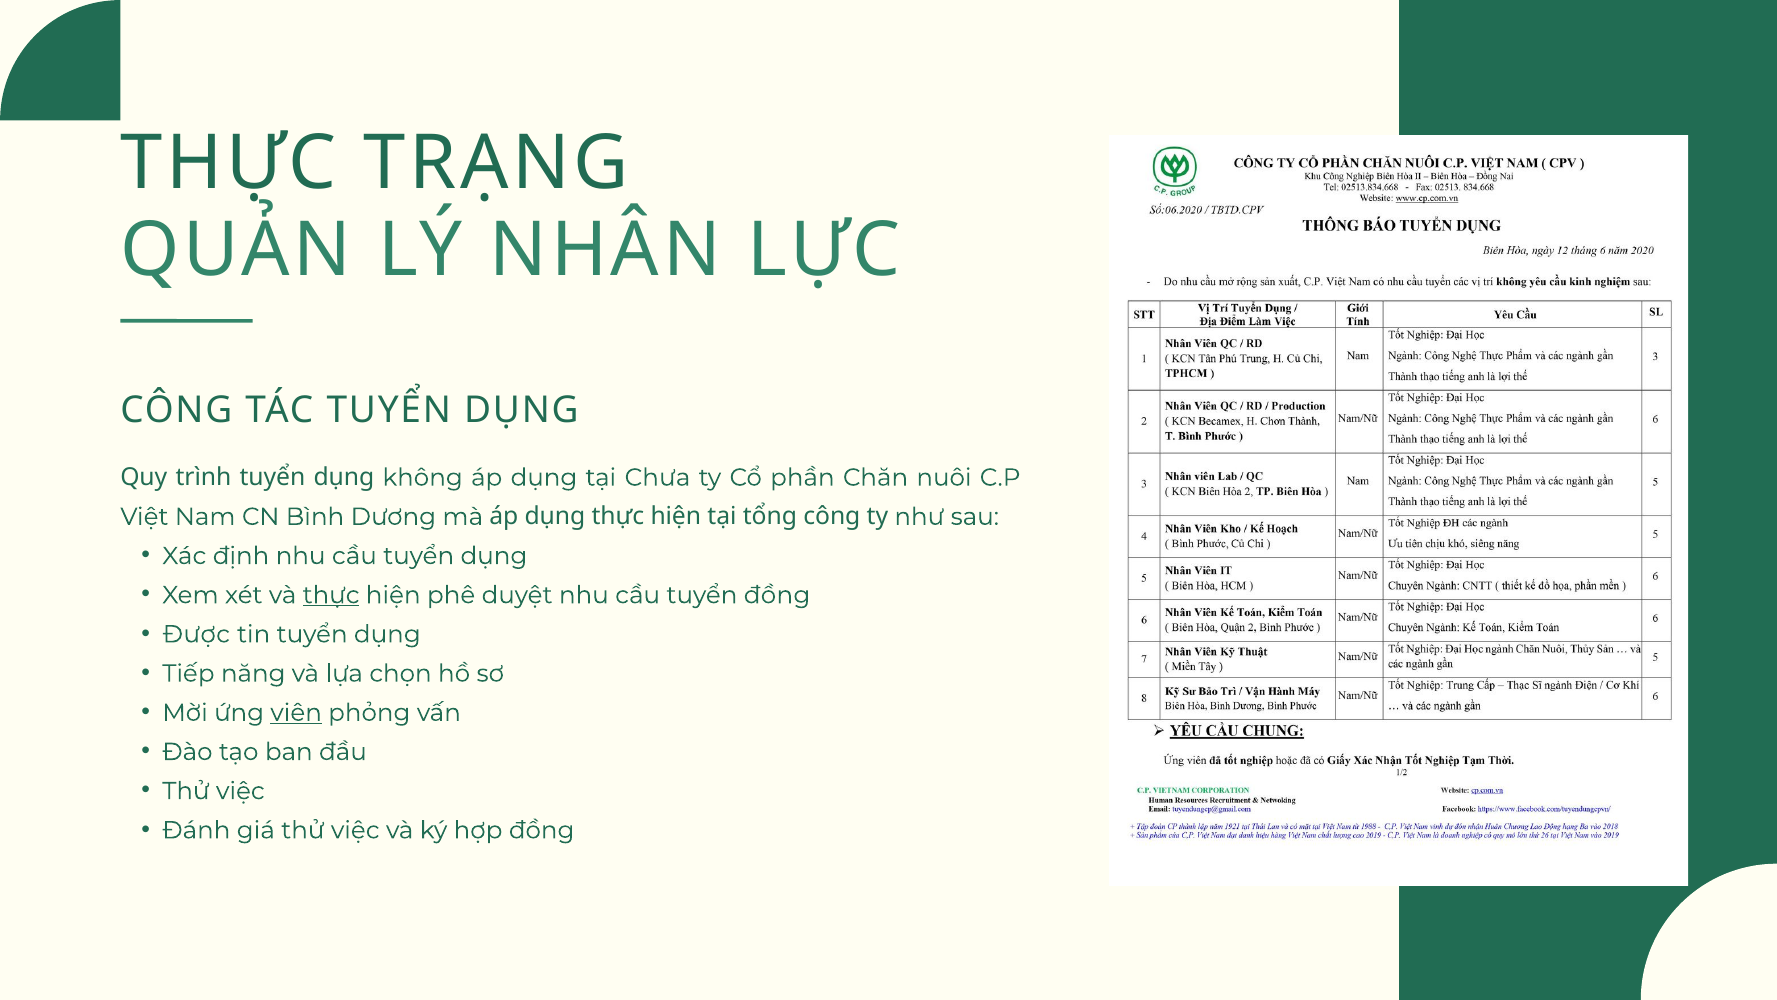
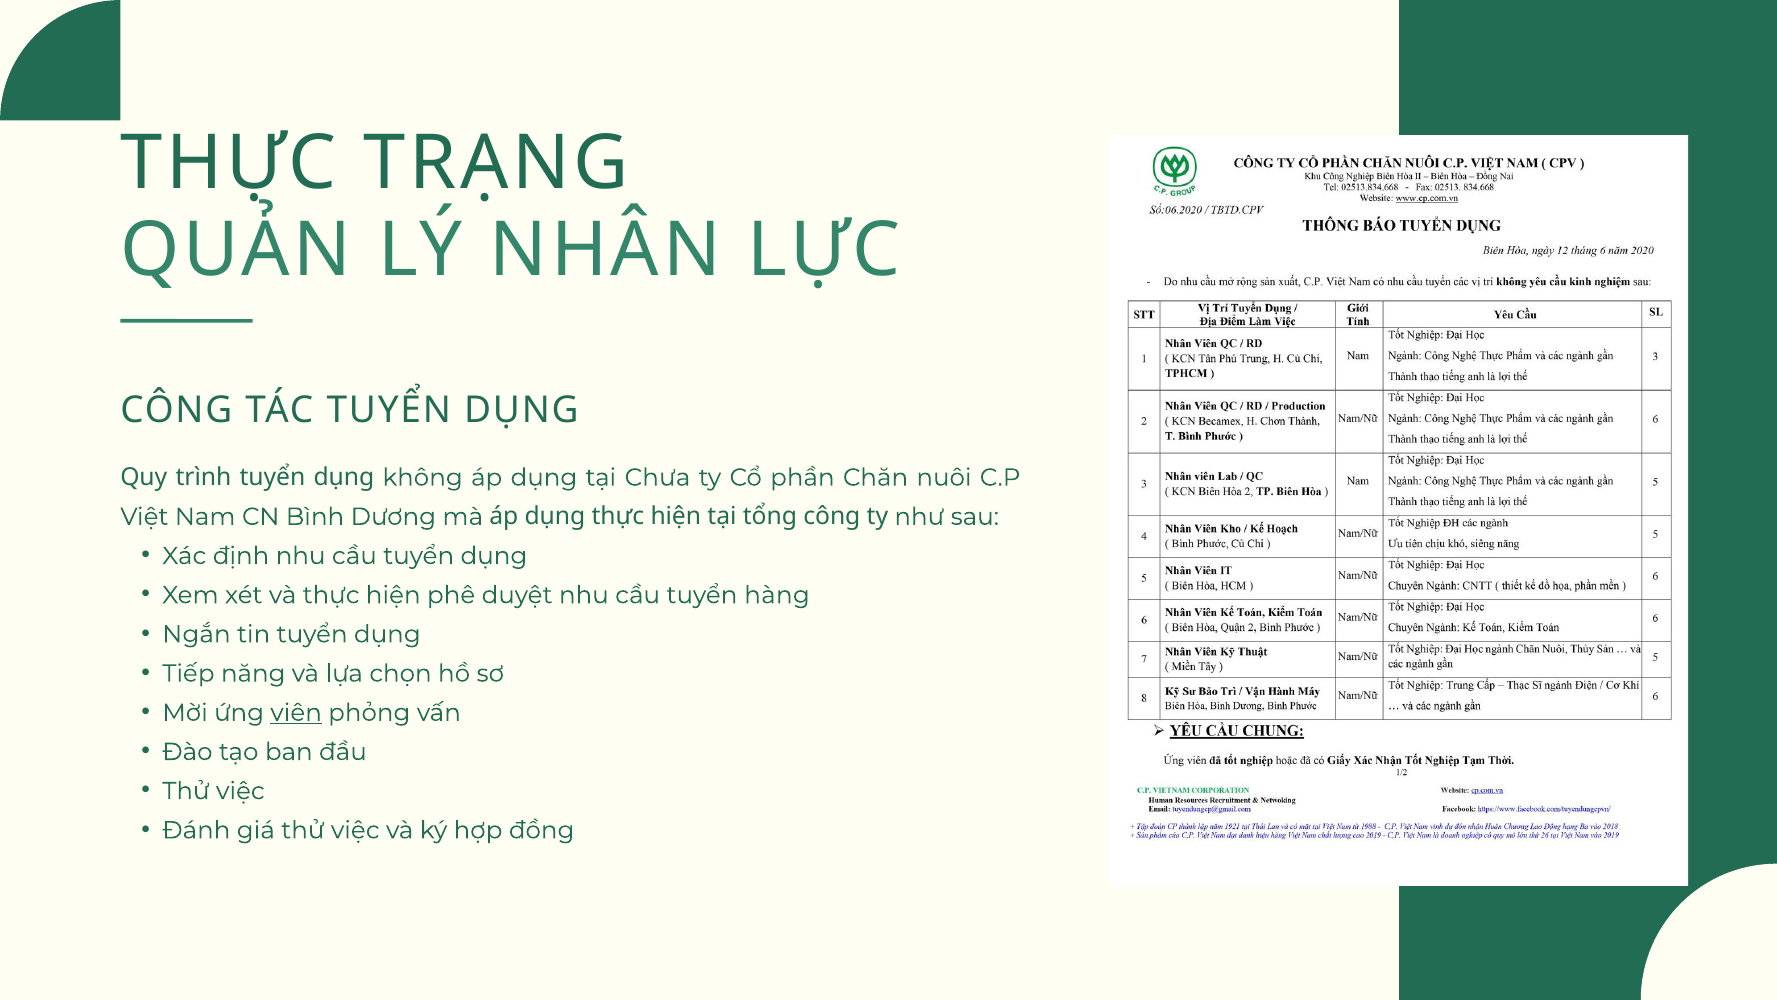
thực underline: present -> none (331, 595)
tuyển đồng: đồng -> hàng (777, 595)
Được: Được -> Ngắn (196, 634)
